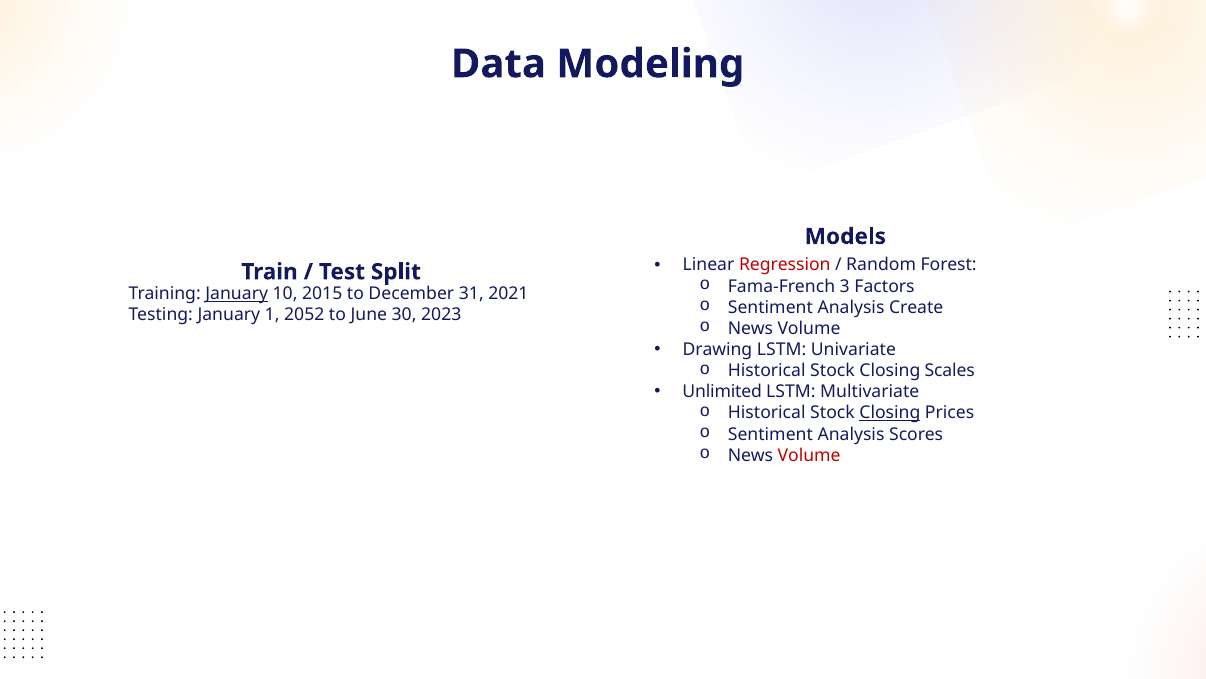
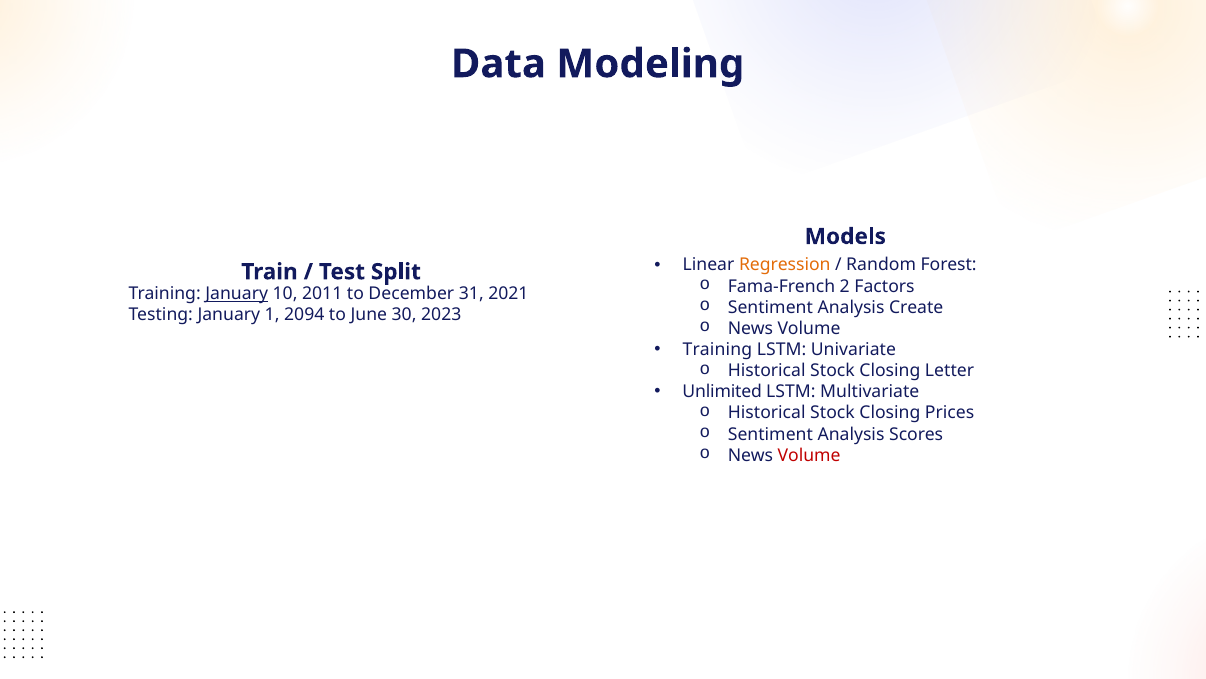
Regression colour: red -> orange (785, 265)
3: 3 -> 2 (845, 286)
2015: 2015 -> 2011 (322, 294)
2052: 2052 -> 2094 (304, 315)
Drawing: Drawing -> Training (717, 349)
Scales: Scales -> Letter (950, 370)
Closing underline: present -> none (890, 413)
